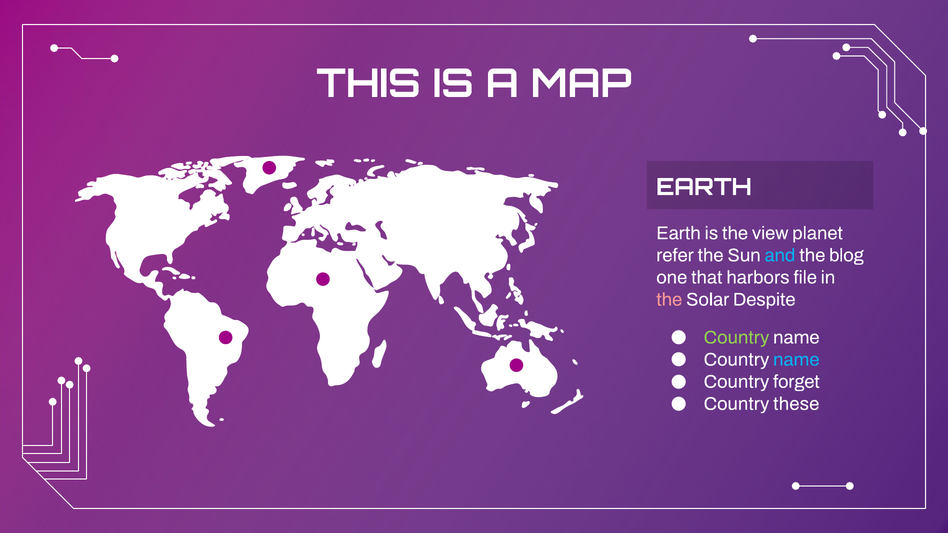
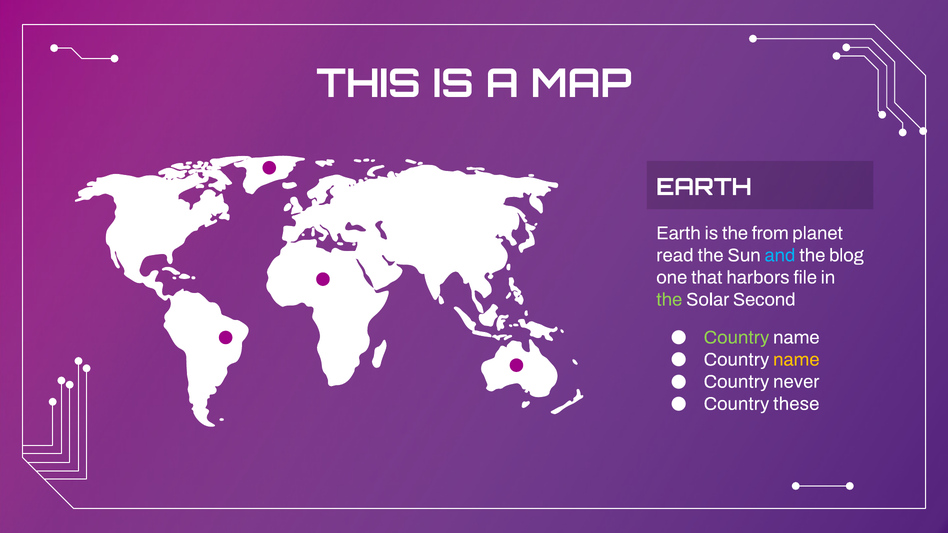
view: view -> from (770, 233)
refer: refer -> read (675, 255)
the colour: pink -> light green (669, 300)
Despite: Despite -> Second (764, 300)
name colour: light blue -> yellow (796, 360)
forget: forget -> never (796, 382)
